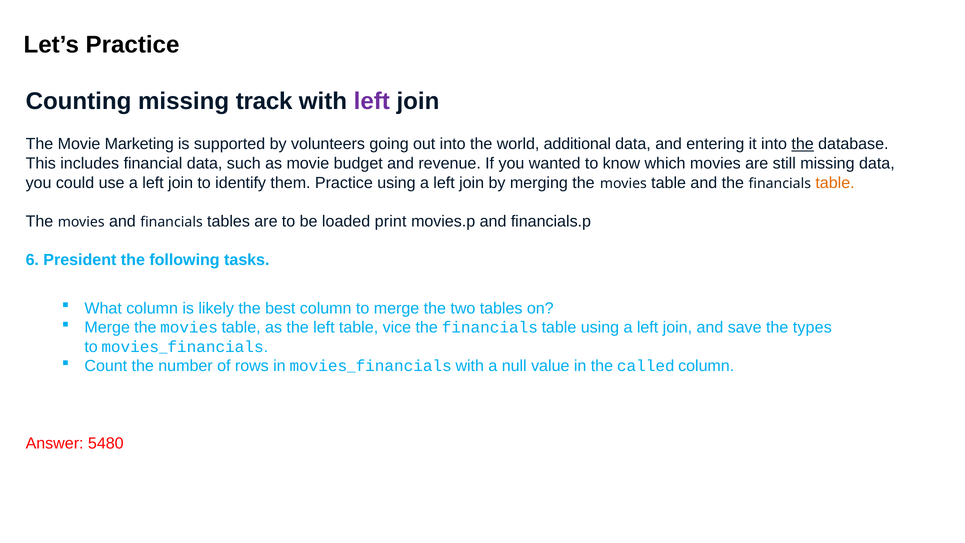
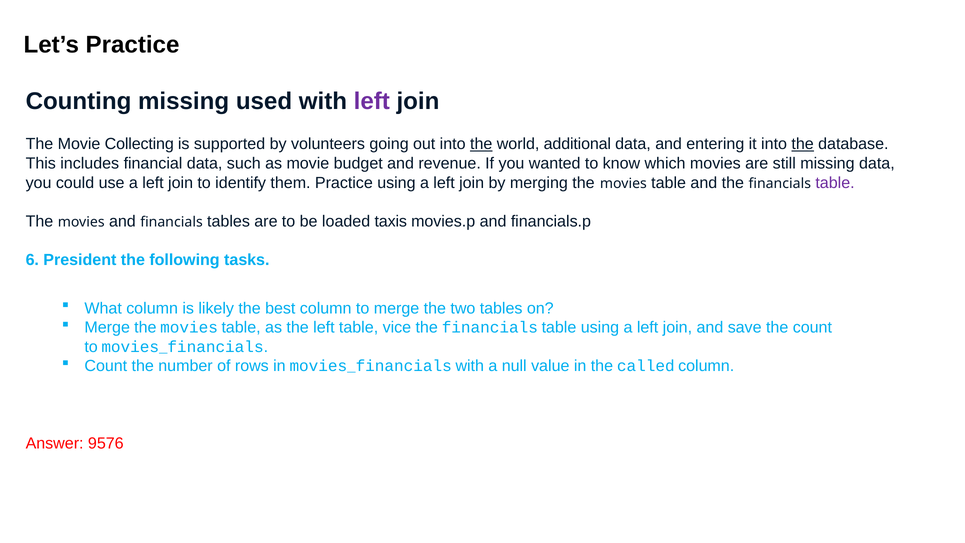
track: track -> used (264, 101)
Marketing: Marketing -> Collecting (139, 144)
the underline: none -> present (481, 144)
table colour: orange -> purple (835, 183)
print: print -> taxis (391, 221)
the types: types -> count (812, 327)
5480: 5480 -> 9576 (106, 443)
